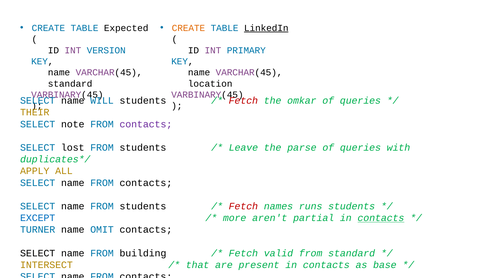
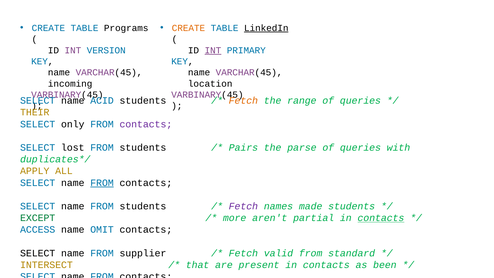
Expected: Expected -> Programs (126, 28)
INT underline: none -> present (213, 50)
standard: standard -> incoming (70, 84)
WILL: WILL -> ACID (102, 101)
Fetch colour: red -> orange (243, 101)
omkar: omkar -> range (302, 101)
note: note -> only (73, 124)
Leave: Leave -> Pairs (243, 148)
FROM underline: none -> present (102, 183)
Fetch colour: red -> purple (243, 206)
runs: runs -> made (311, 206)
EXCEPT colour: blue -> green (38, 218)
TURNER: TURNER -> ACCESS (38, 230)
building: building -> supplier (143, 253)
base: base -> been (385, 265)
